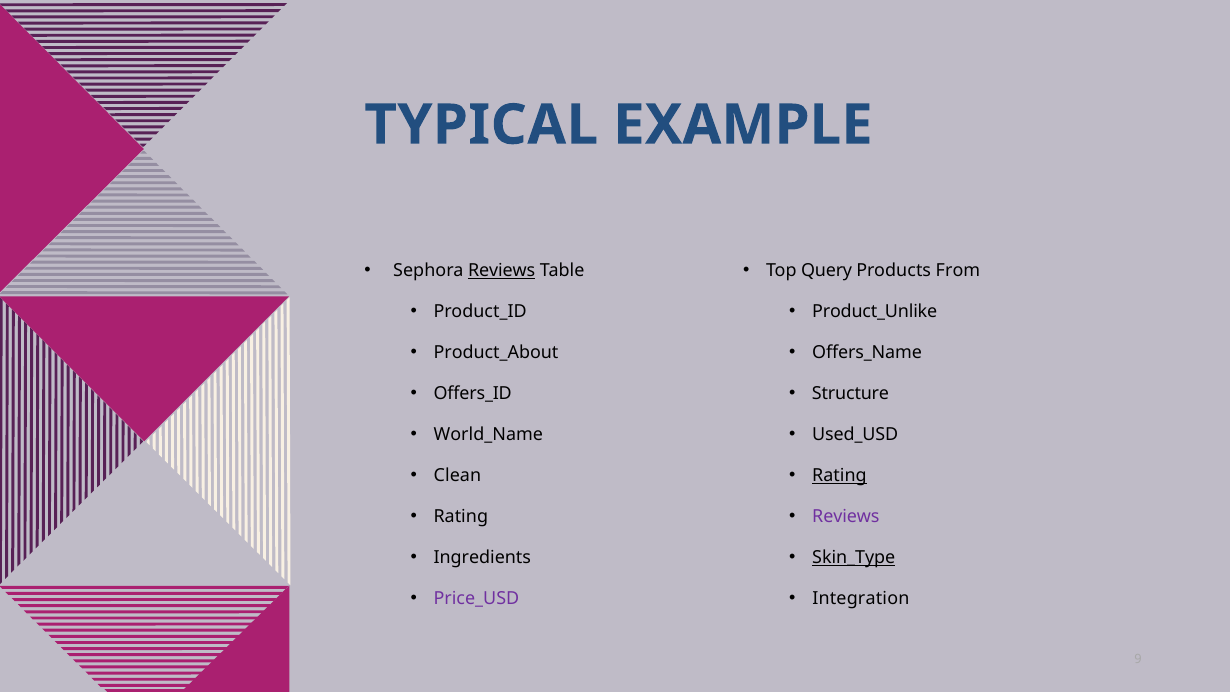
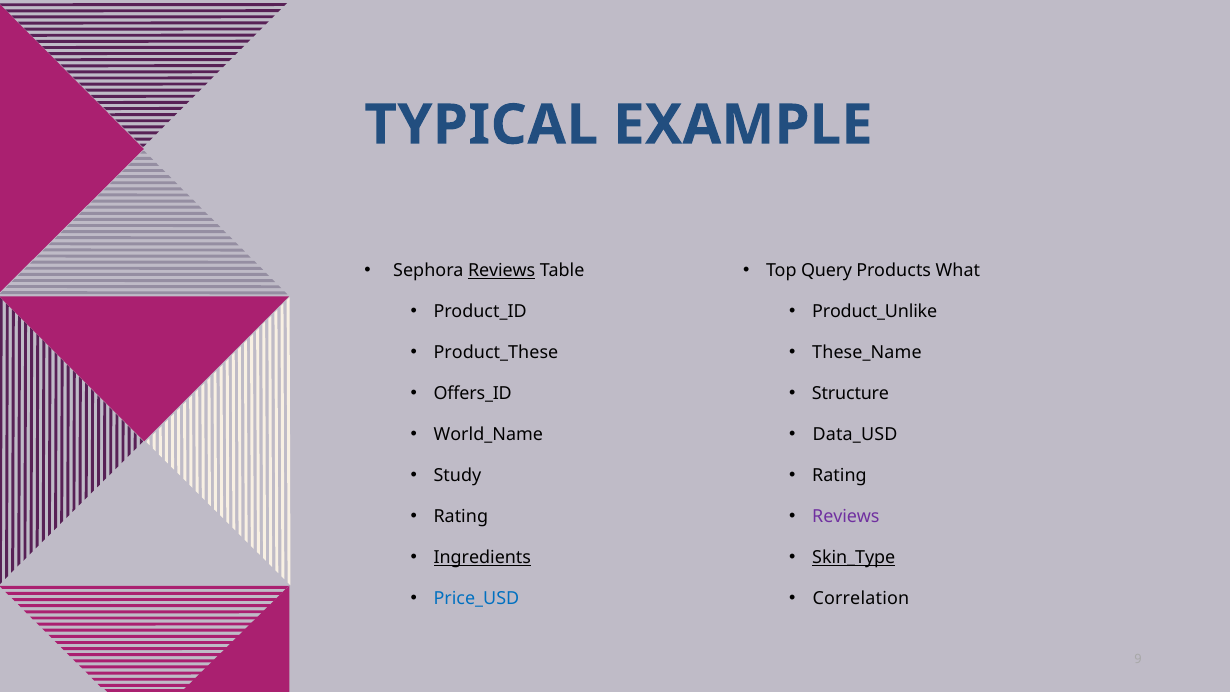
From: From -> What (958, 270)
Product_About: Product_About -> Product_These (496, 353)
Offers_Name: Offers_Name -> These_Name (867, 353)
Used_USD: Used_USD -> Data_USD (855, 435)
Clean: Clean -> Study (457, 476)
Rating underline: present -> none (839, 476)
Ingredients underline: none -> present (482, 558)
Price_USD colour: purple -> blue (476, 599)
Integration: Integration -> Correlation (861, 599)
